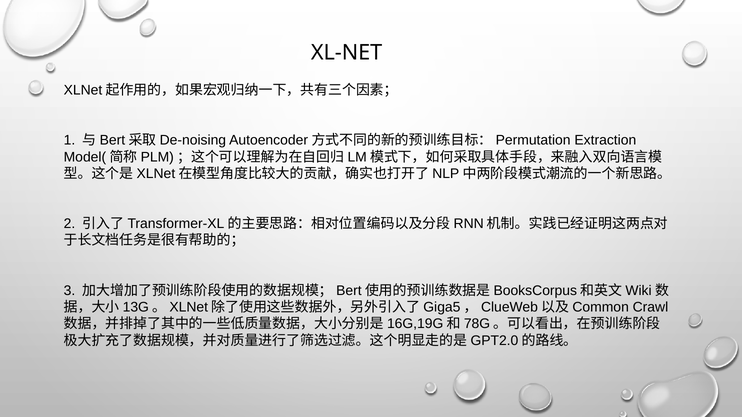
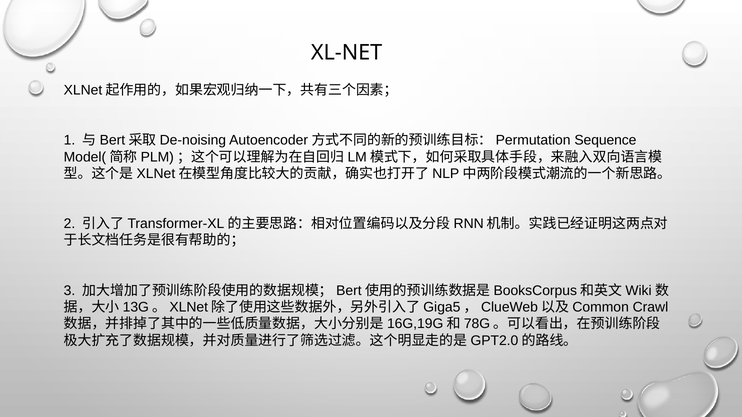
Extraction: Extraction -> Sequence (605, 140)
